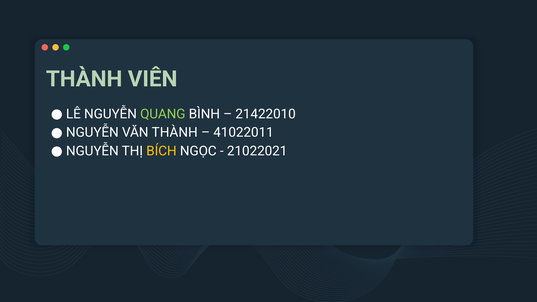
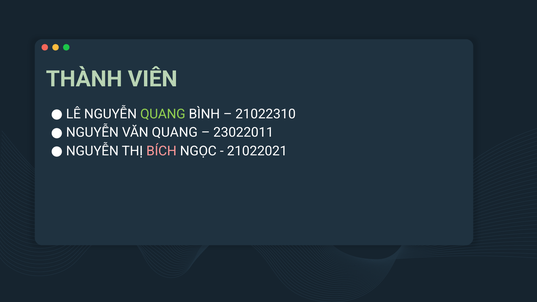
21422010: 21422010 -> 21022310 (266, 114)
VĂN THÀNH: THÀNH -> QUANG (175, 133)
41022011: 41022011 -> 23022011 (244, 133)
BÍCH colour: yellow -> pink (161, 151)
